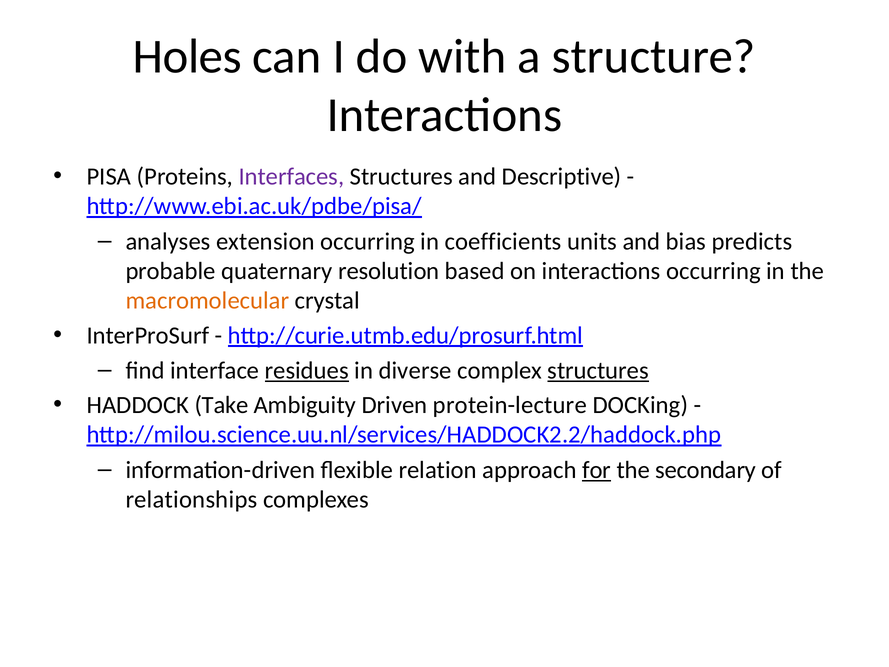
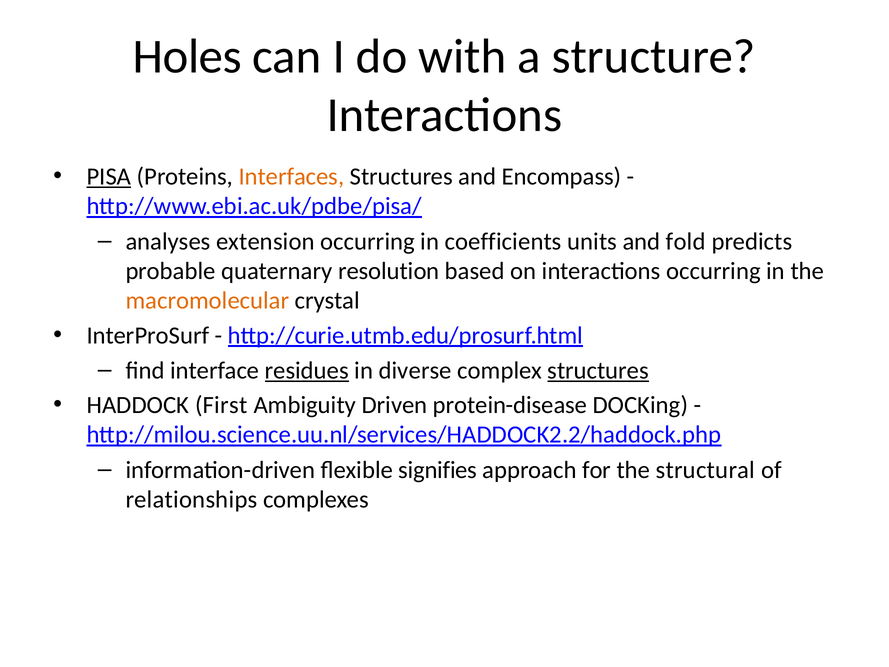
PISA underline: none -> present (109, 177)
Interfaces colour: purple -> orange (291, 177)
Descriptive: Descriptive -> Encompass (562, 177)
bias: bias -> fold (686, 241)
Take: Take -> First (221, 405)
protein-lecture: protein-lecture -> protein-disease (510, 405)
relation: relation -> signifies (438, 470)
for underline: present -> none (597, 470)
secondary: secondary -> structural (705, 470)
